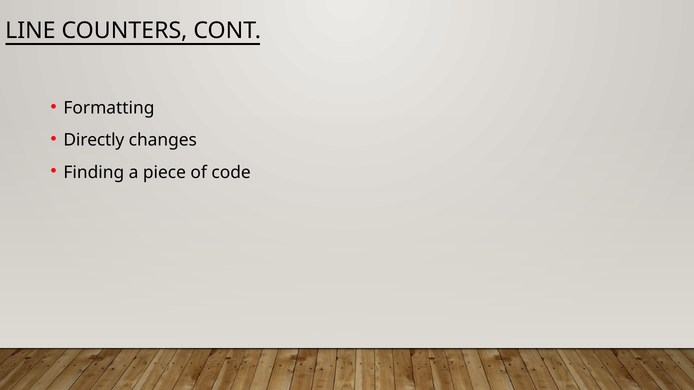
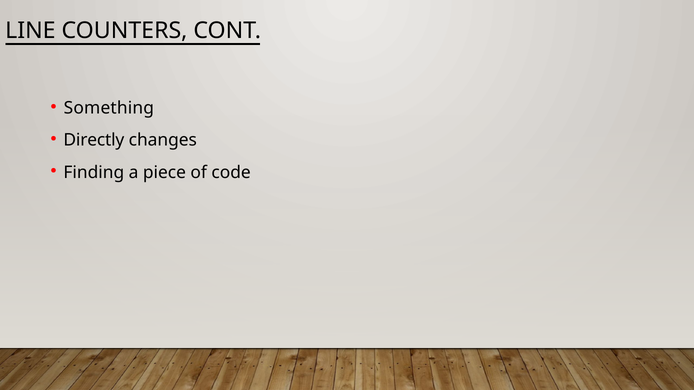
Formatting: Formatting -> Something (109, 108)
